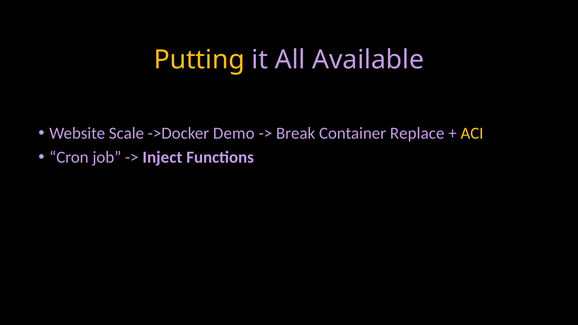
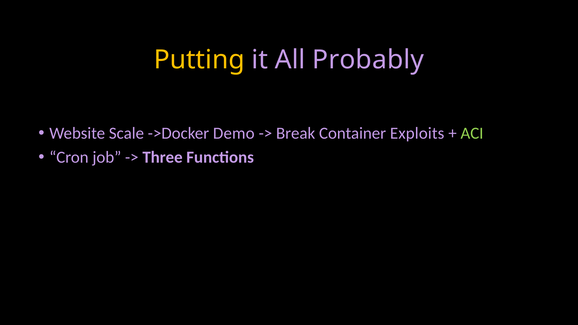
Available: Available -> Probably (368, 60)
Replace: Replace -> Exploits (417, 133)
ACI colour: yellow -> light green (472, 133)
Inject: Inject -> Three (163, 157)
